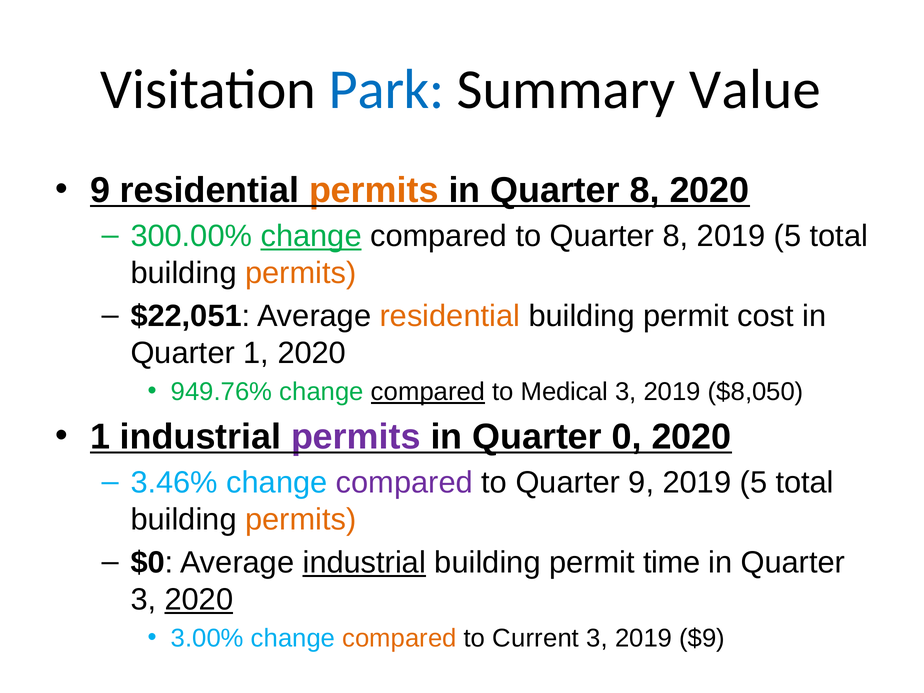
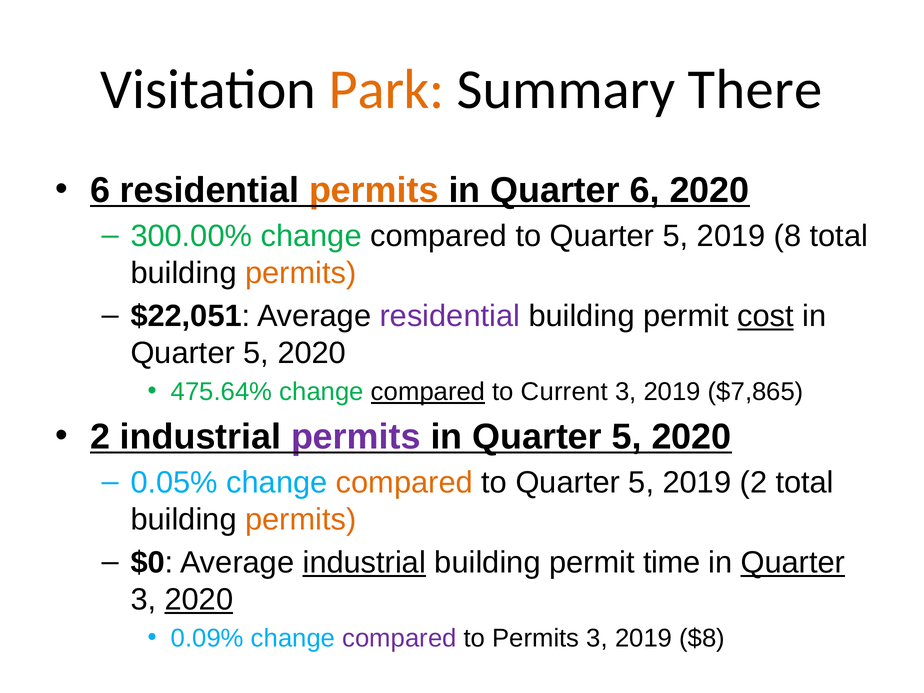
Park colour: blue -> orange (387, 89)
Value: Value -> There (755, 89)
9: 9 -> 6 (100, 190)
in Quarter 8: 8 -> 6 (645, 190)
change underline: present -> none (311, 236)
8: 8 -> 5 (675, 236)
5: 5 -> 8 (788, 236)
residential colour: orange -> purple (450, 316)
cost underline: none -> present (765, 316)
1: 1 -> 5 (256, 353)
949.76%: 949.76% -> 475.64% (222, 392)
Medical: Medical -> Current (564, 392)
$8,050: $8,050 -> $7,865 (756, 392)
1: 1 -> 2 (100, 437)
0: 0 -> 5 (627, 437)
3.46%: 3.46% -> 0.05% (174, 483)
compared colour: purple -> orange (404, 483)
9: 9 -> 5 (641, 483)
5: 5 -> 2 (753, 483)
Quarter underline: none -> present (793, 563)
3.00%: 3.00% -> 0.09% (207, 638)
compared colour: orange -> purple (399, 638)
to Current: Current -> Permits (536, 638)
$9: $9 -> $8 (702, 638)
